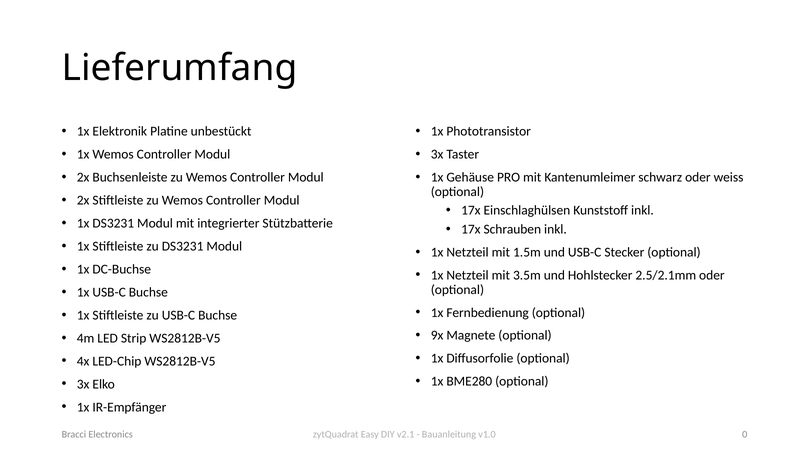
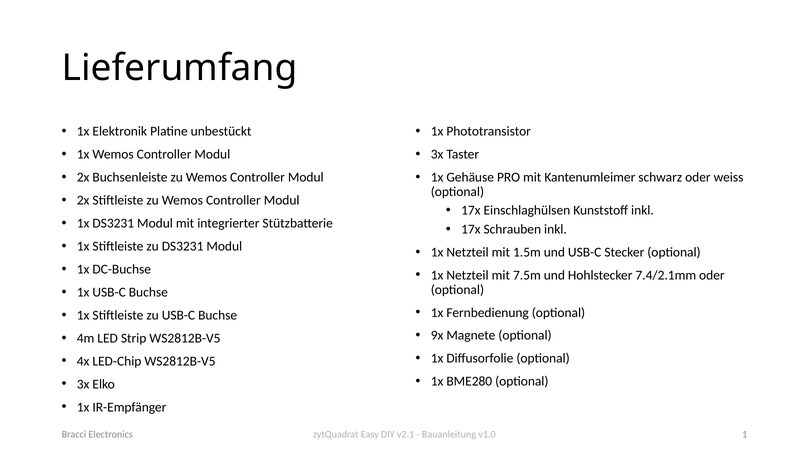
3.5m: 3.5m -> 7.5m (527, 275)
2.5/2.1mm: 2.5/2.1mm -> 7.4/2.1mm (666, 275)
0: 0 -> 1 (745, 434)
